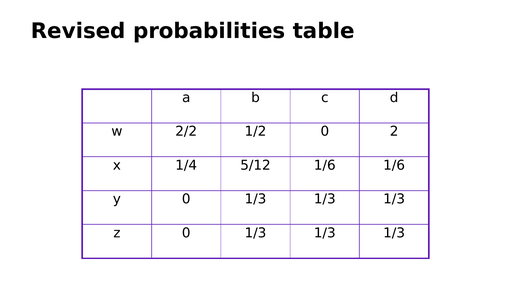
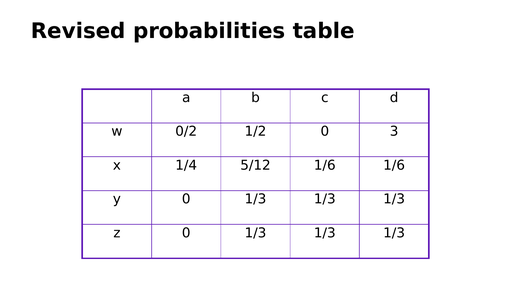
2/2: 2/2 -> 0/2 (186, 131)
2: 2 -> 3 (394, 131)
